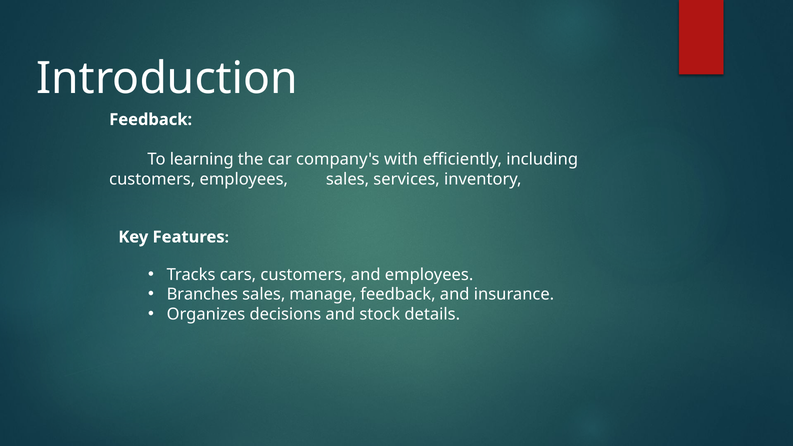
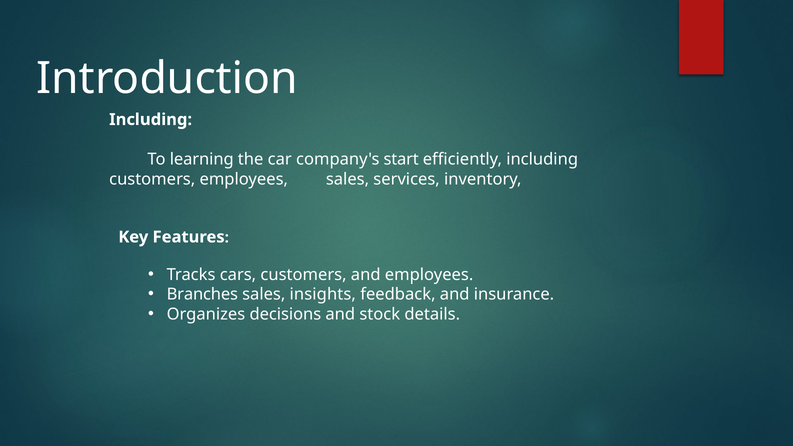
Feedback: Feedback -> Including (151, 120)
with: with -> start (401, 159)
manage: manage -> insights (323, 295)
